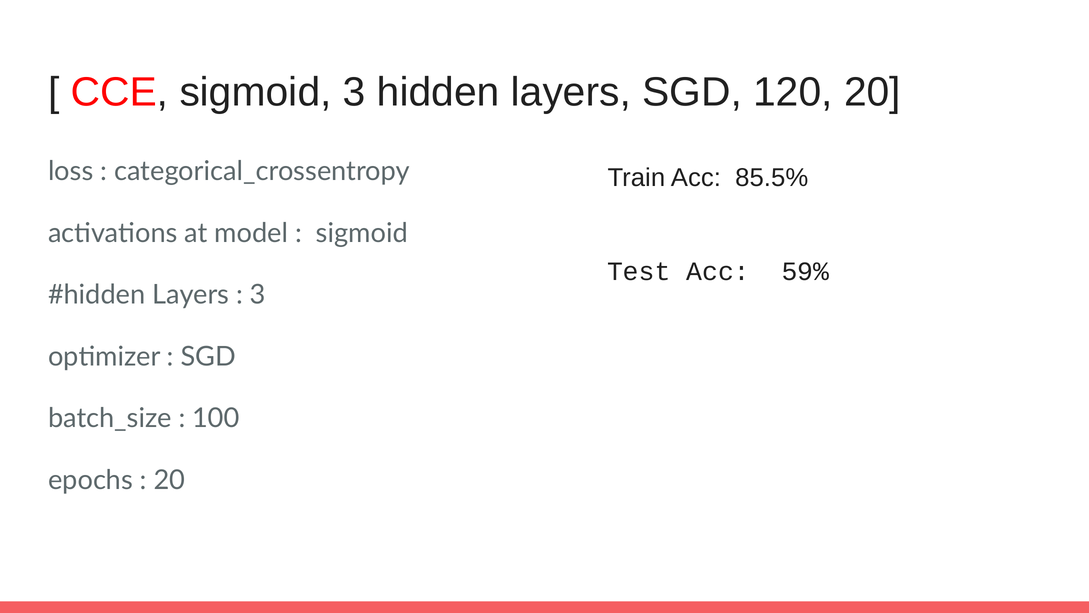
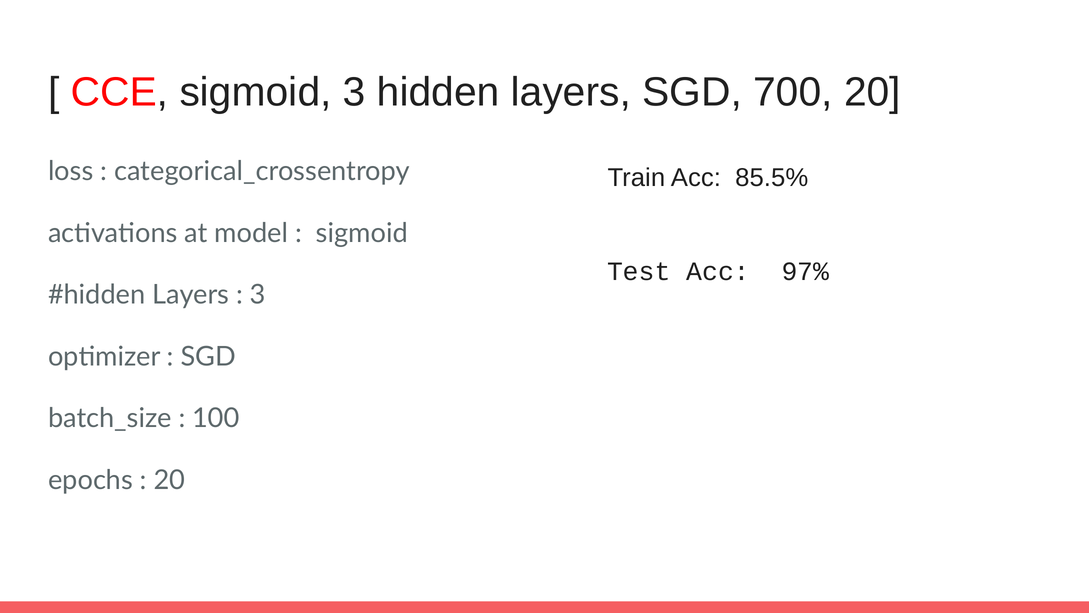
120: 120 -> 700 (793, 92)
59%: 59% -> 97% (805, 271)
